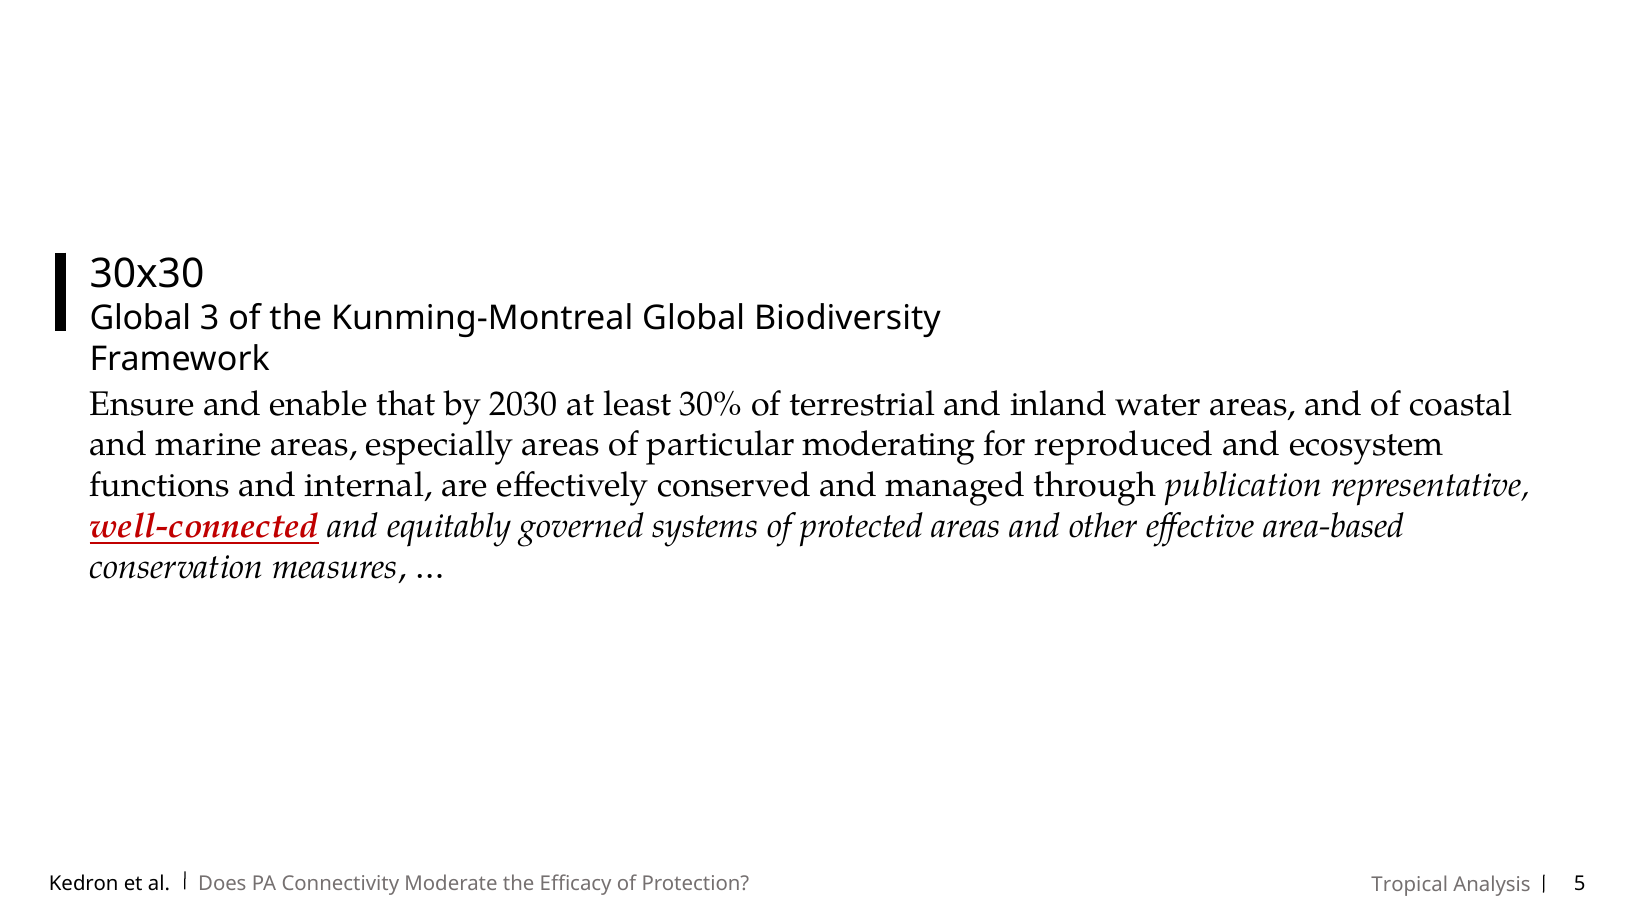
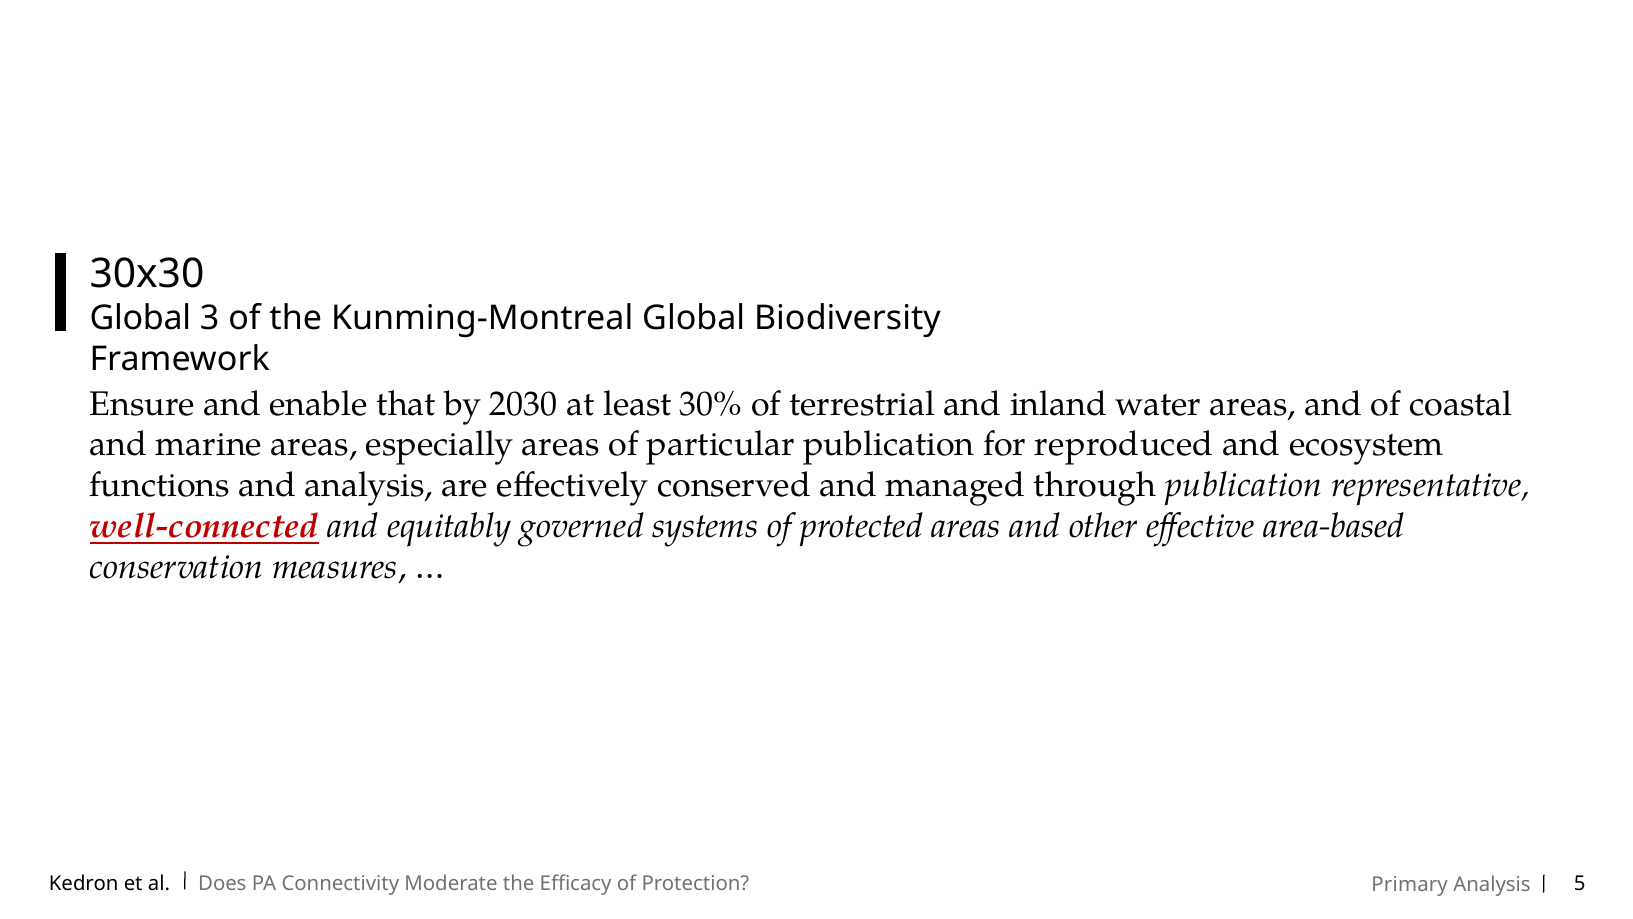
particular moderating: moderating -> publication (889, 444)
and internal: internal -> analysis (369, 485)
Tropical: Tropical -> Primary (1410, 884)
